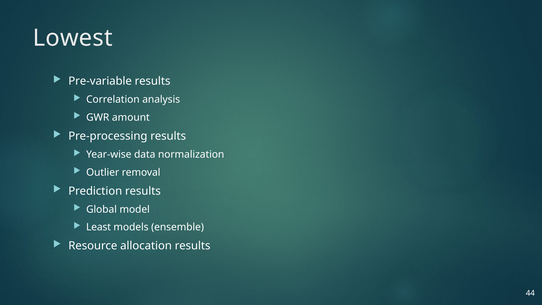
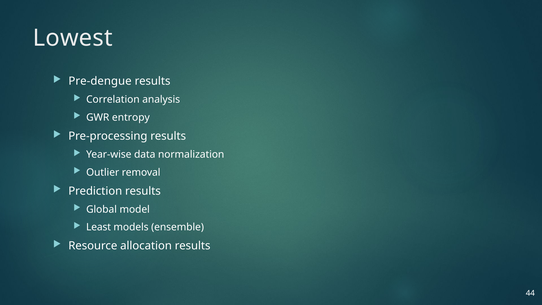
Pre-variable: Pre-variable -> Pre-dengue (100, 81)
amount: amount -> entropy (131, 117)
